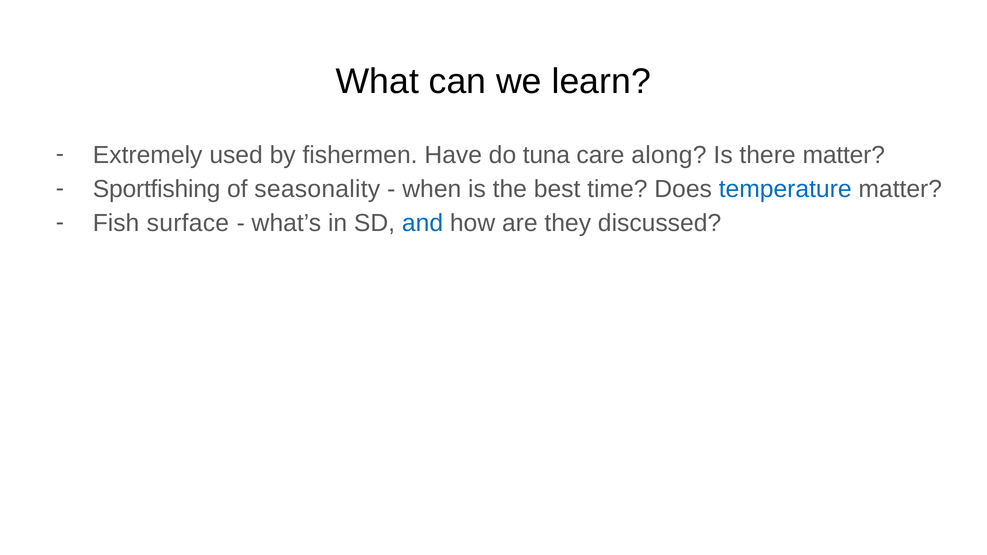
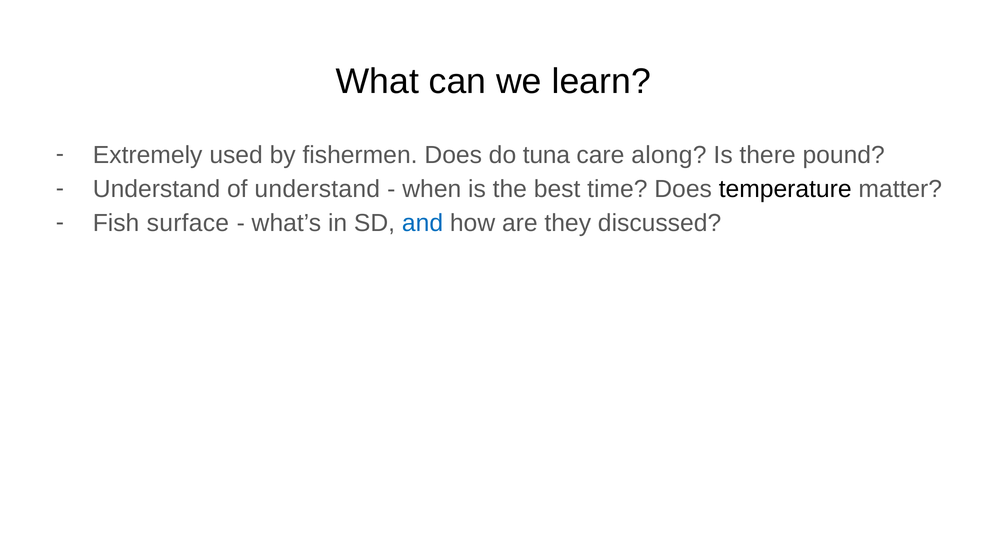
fishermen Have: Have -> Does (453, 155)
there matter: matter -> pound (844, 155)
Sportfishing: Sportfishing -> Understand (157, 189)
of seasonality: seasonality -> understand (317, 189)
temperature colour: blue -> black (785, 189)
